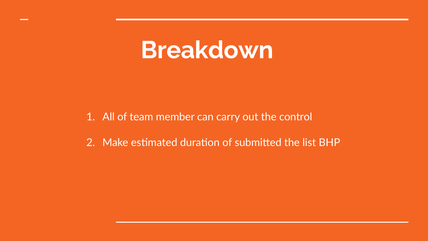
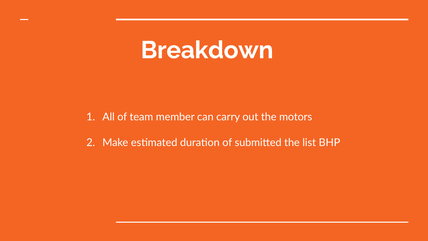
control: control -> motors (296, 117)
